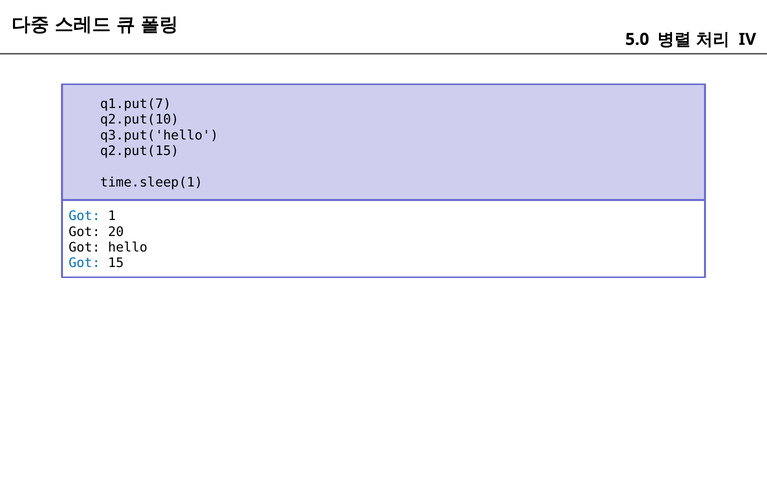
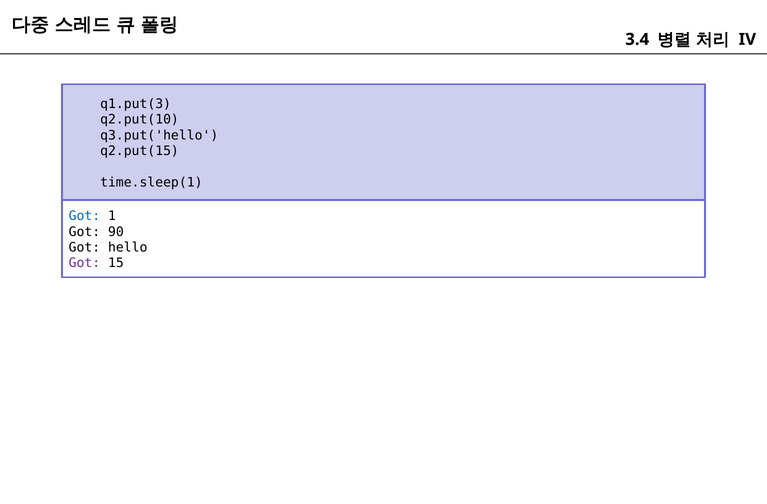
5.0: 5.0 -> 3.4 (637, 39)
q1.put(7: q1.put(7 -> q1.put(3 (136, 104)
20: 20 -> 90 (116, 232)
Got colour: blue -> purple (84, 263)
